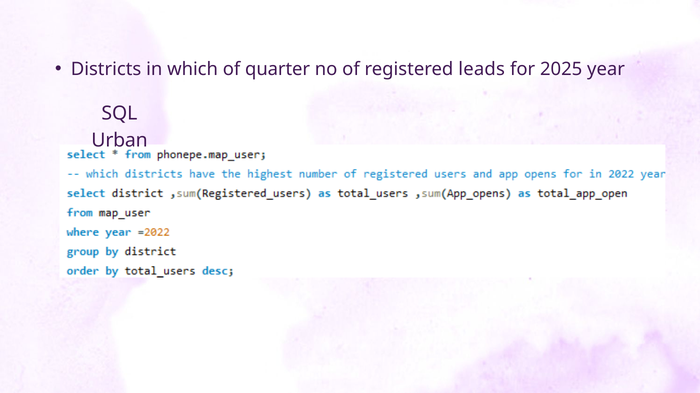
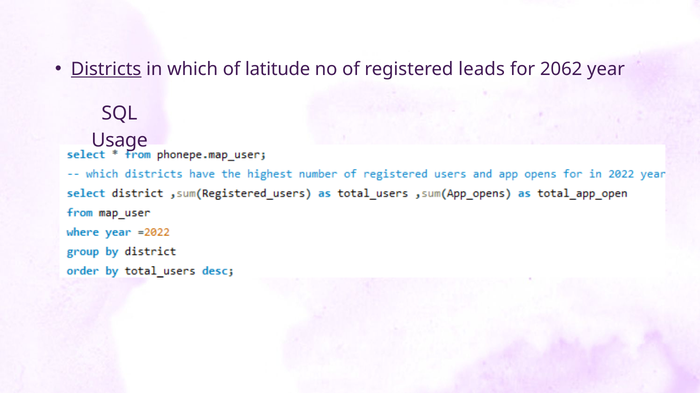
Districts underline: none -> present (106, 69)
quarter: quarter -> latitude (278, 69)
2025: 2025 -> 2062 (561, 69)
Urban: Urban -> Usage (120, 141)
